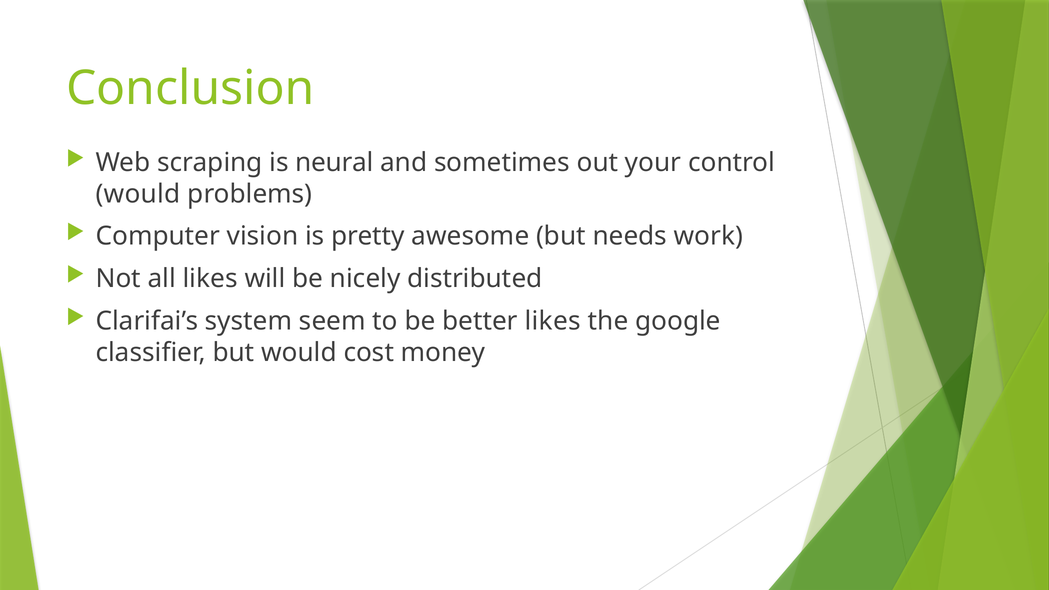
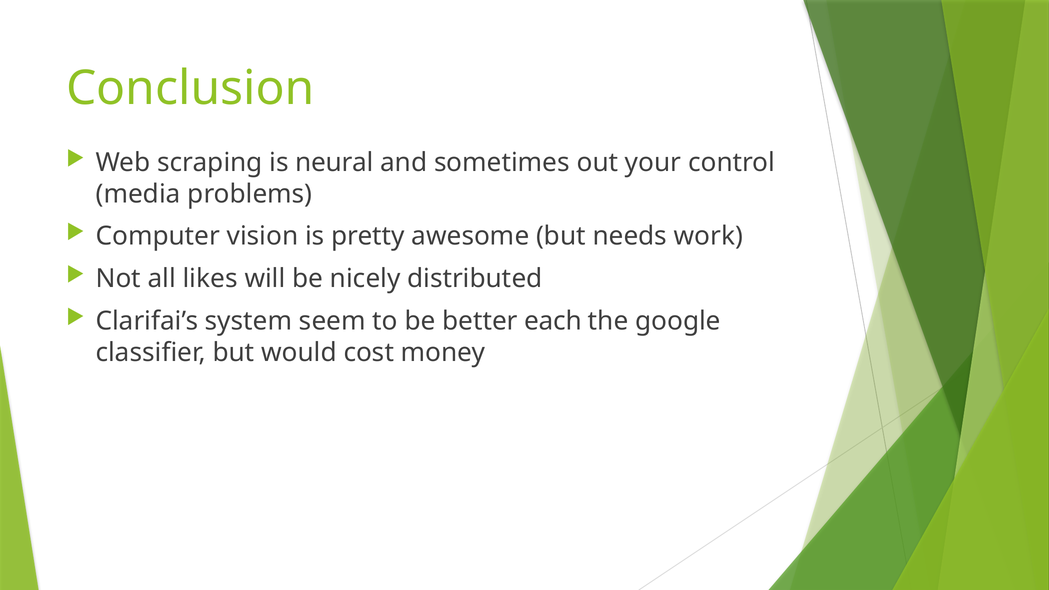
would: would -> media (138, 194)
better likes: likes -> each (553, 321)
